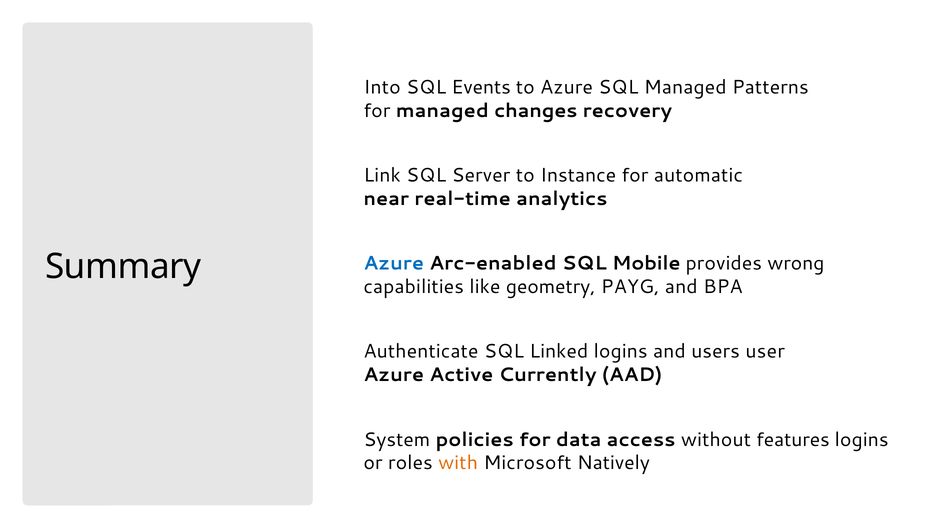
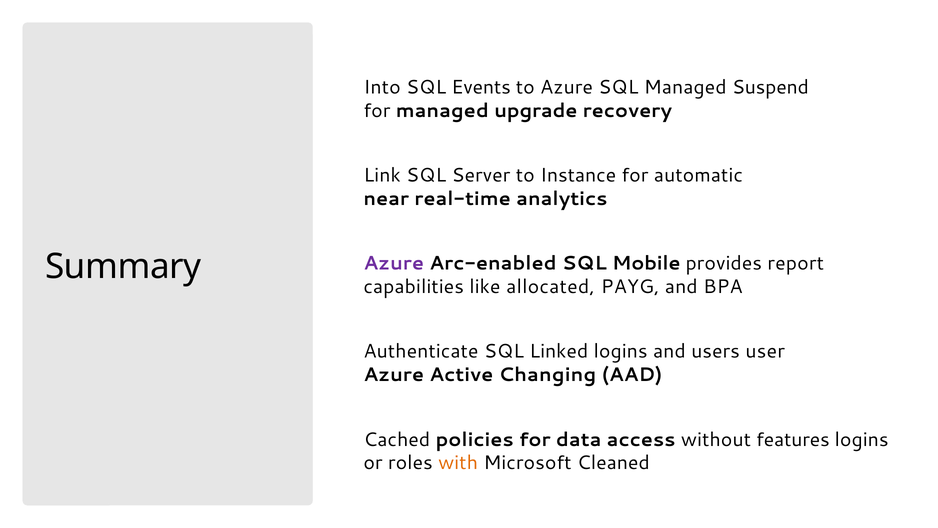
Patterns: Patterns -> Suspend (770, 87)
changes: changes -> upgrade (536, 111)
Azure colour: blue -> purple (394, 263)
wrong: wrong -> report (796, 263)
geometry: geometry -> allocated (551, 287)
Currently: Currently -> Changing (547, 375)
System: System -> Cached (397, 439)
Natively: Natively -> Cleaned (613, 463)
